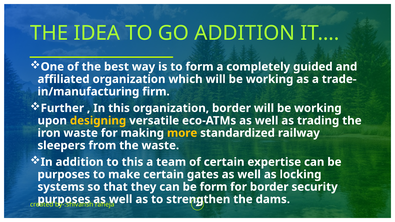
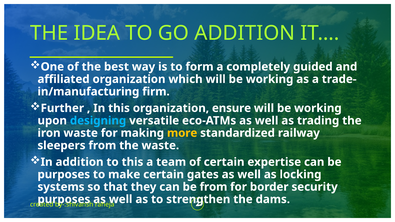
organization border: border -> ensure (232, 108)
designing colour: yellow -> light blue (98, 121)
be form: form -> from (213, 187)
